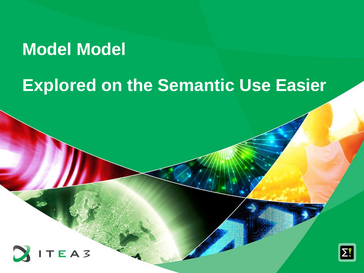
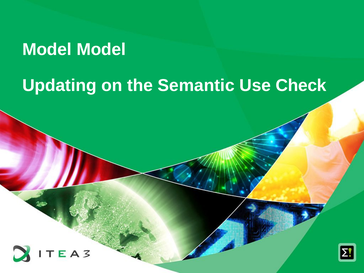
Explored: Explored -> Updating (59, 85)
Easier: Easier -> Check (301, 85)
